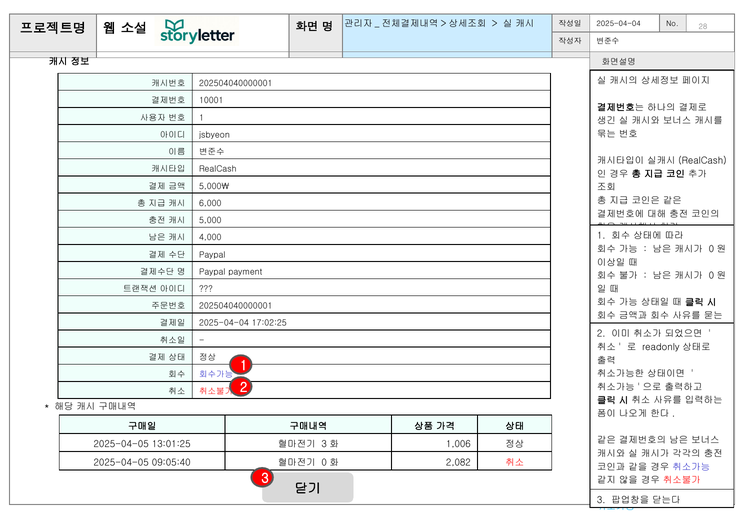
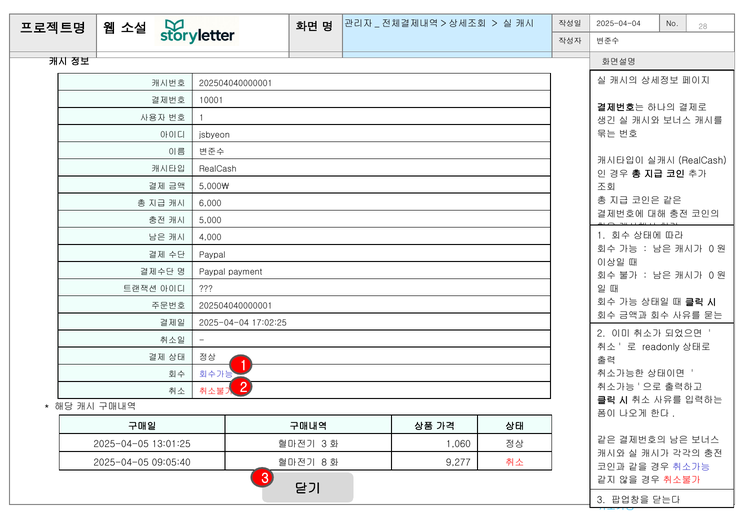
1,006: 1,006 -> 1,060 (458, 444)
0: 0 -> 8 (324, 462)
2,082: 2,082 -> 9,277 (458, 462)
